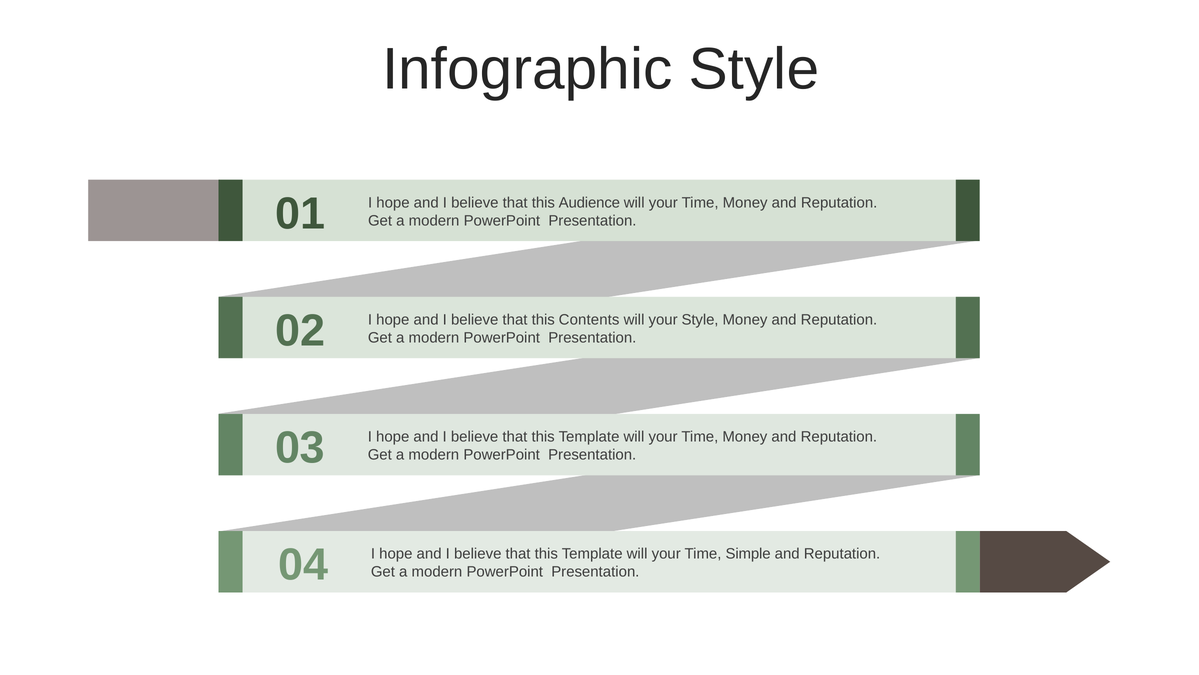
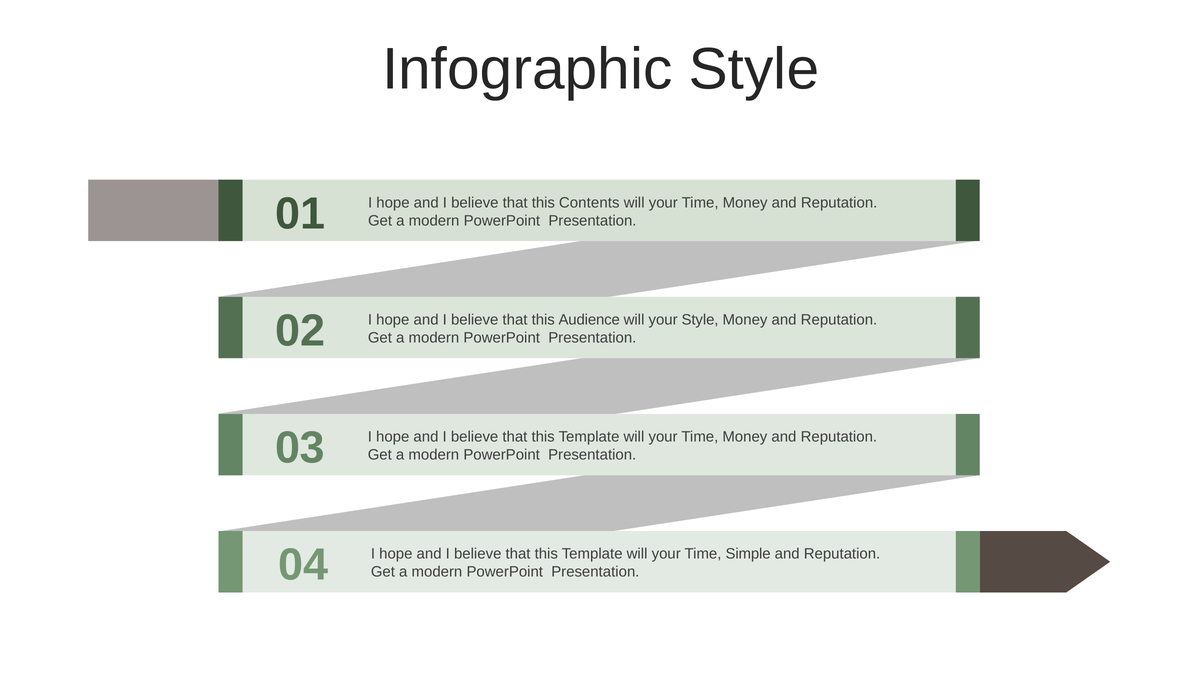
Audience: Audience -> Contents (589, 203)
Contents: Contents -> Audience (589, 320)
